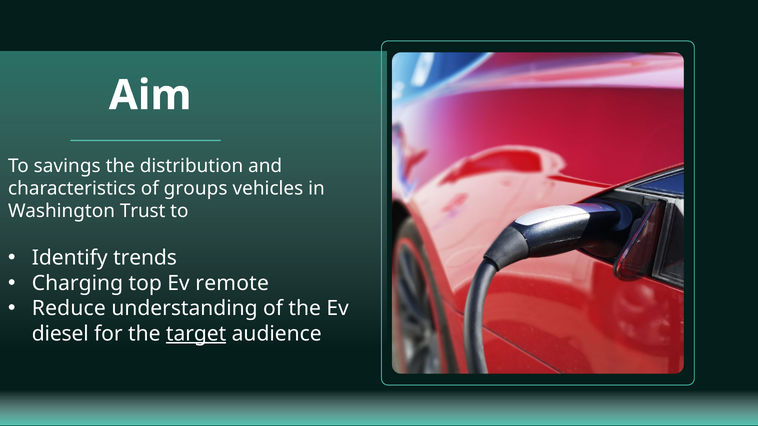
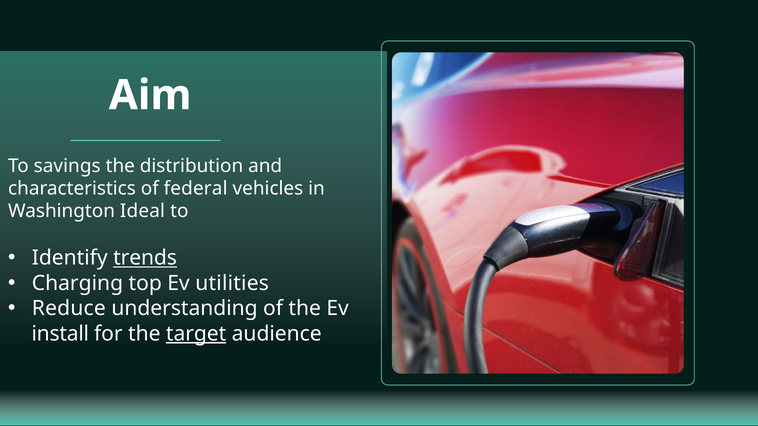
groups: groups -> federal (196, 189)
Trust: Trust -> Ideal (142, 211)
trends underline: none -> present (145, 258)
remote: remote -> utilities (232, 284)
diesel: diesel -> install (60, 334)
